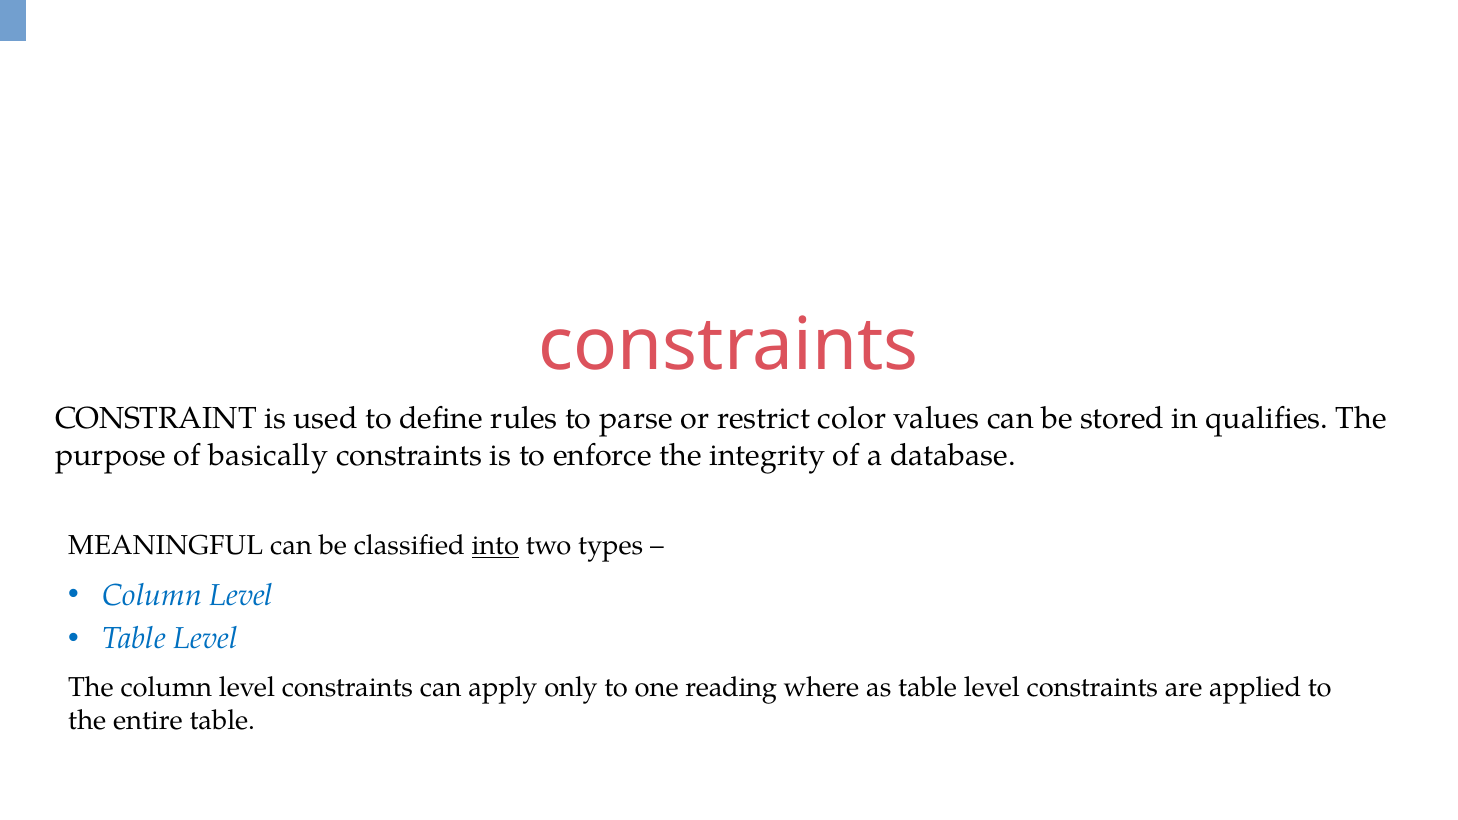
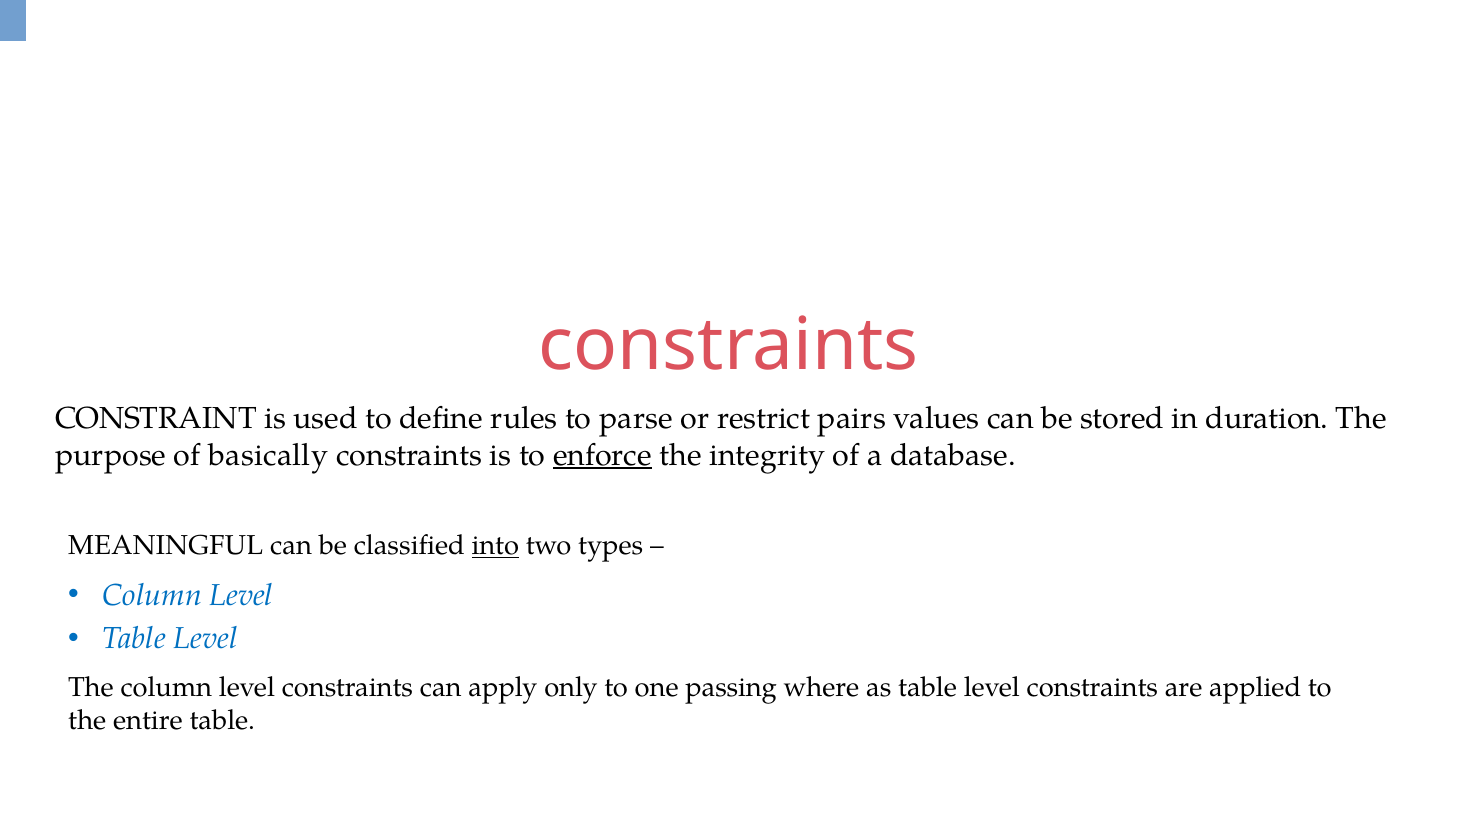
color: color -> pairs (852, 419)
qualifies: qualifies -> duration (1267, 419)
enforce underline: none -> present (602, 455)
reading: reading -> passing (731, 688)
